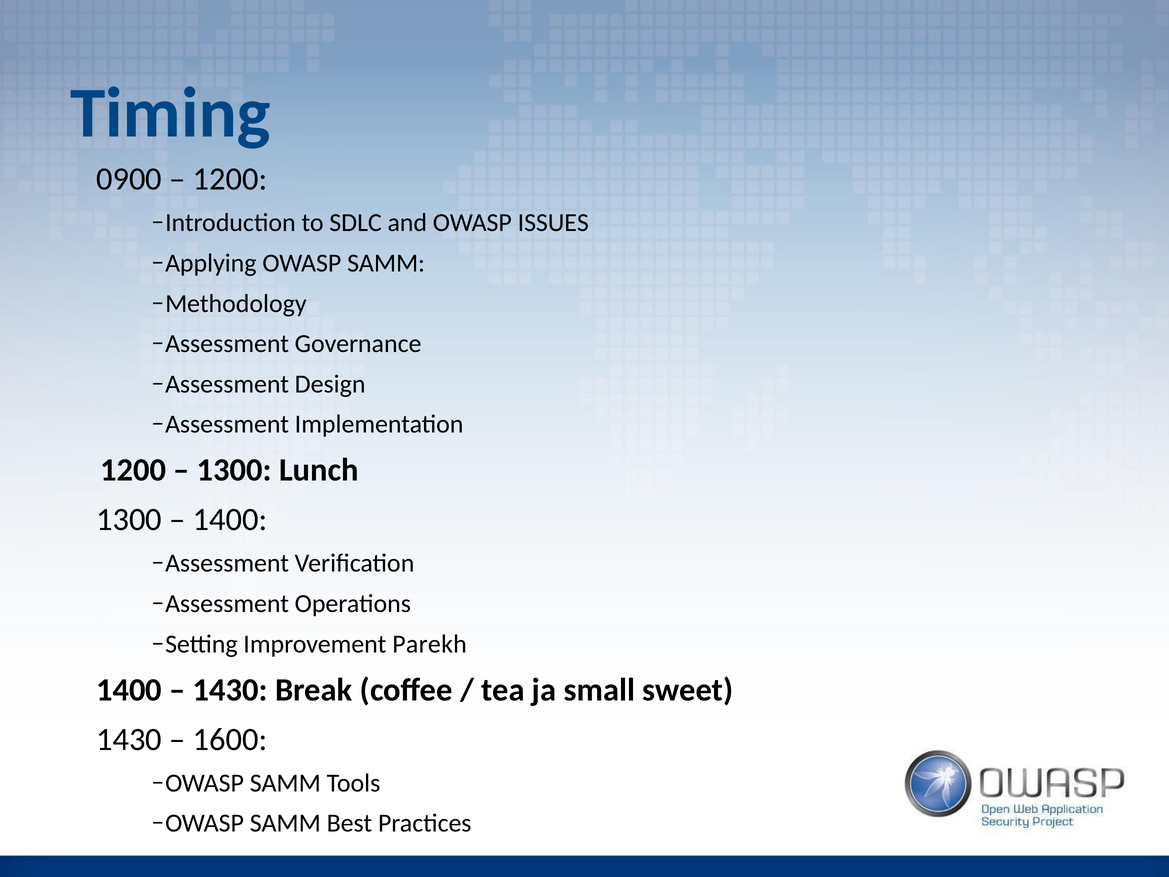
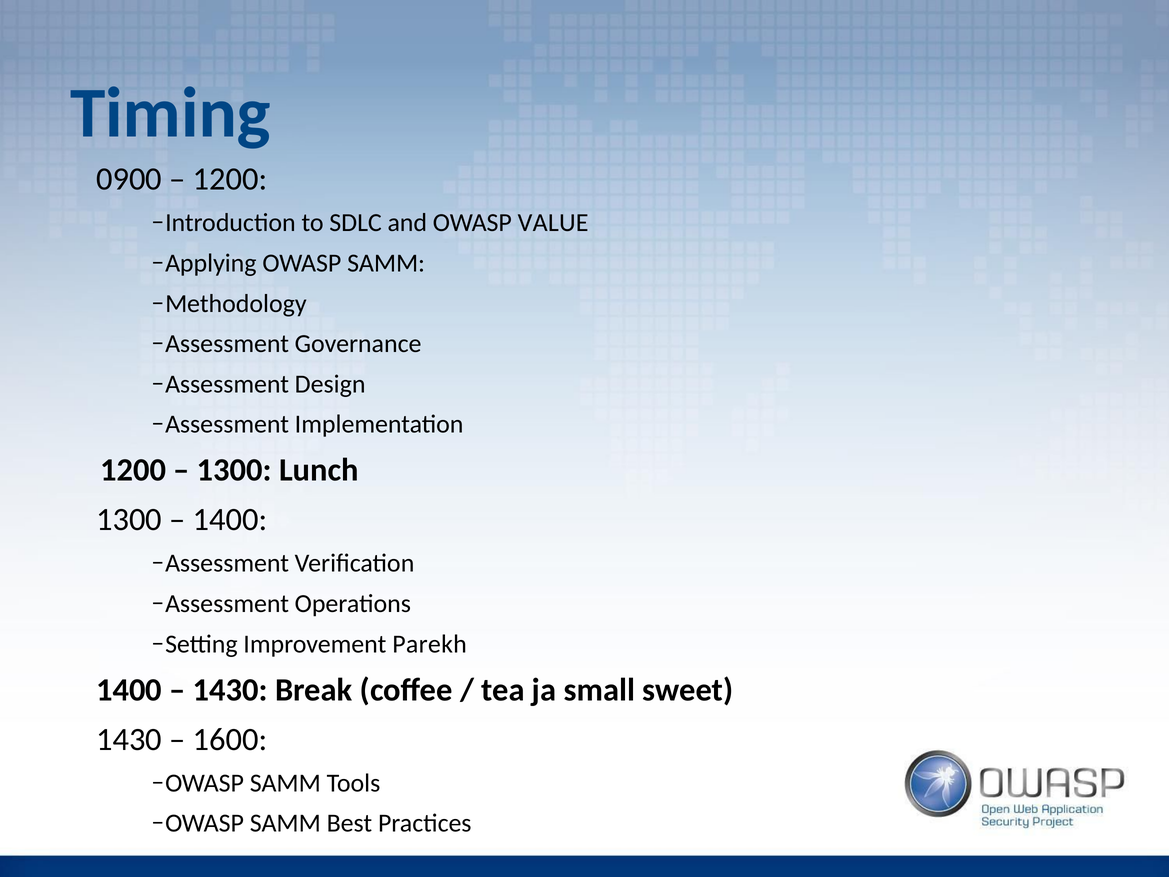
ISSUES: ISSUES -> VALUE (553, 223)
